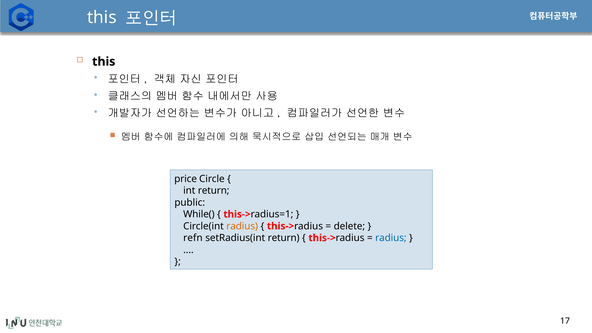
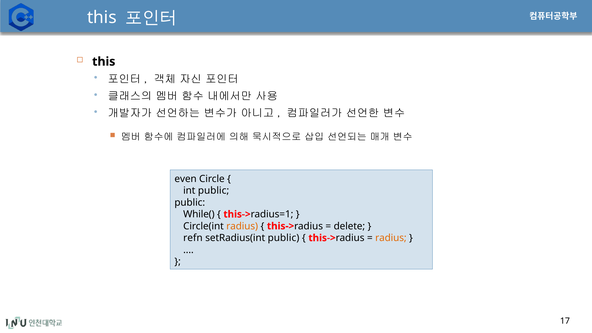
price: price -> even (186, 179)
int return: return -> public (214, 191)
setRadius(int return: return -> public (284, 238)
radius colour: blue -> orange (391, 238)
